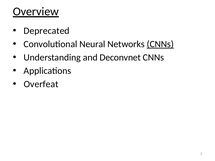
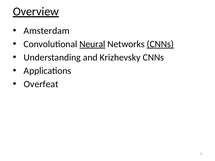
Deprecated: Deprecated -> Amsterdam (47, 31)
Neural underline: none -> present (92, 44)
Deconvnet: Deconvnet -> Krizhevsky (120, 58)
